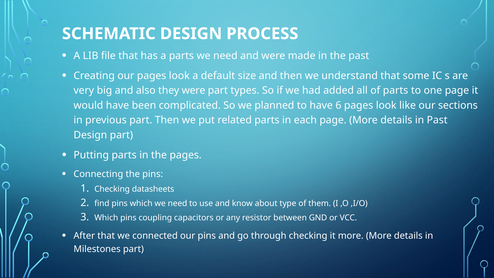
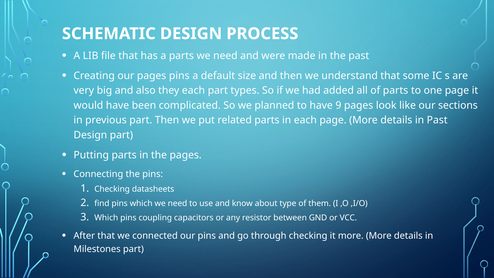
our pages look: look -> pins (179, 76)
they were: were -> each (193, 91)
6: 6 -> 9 (338, 105)
